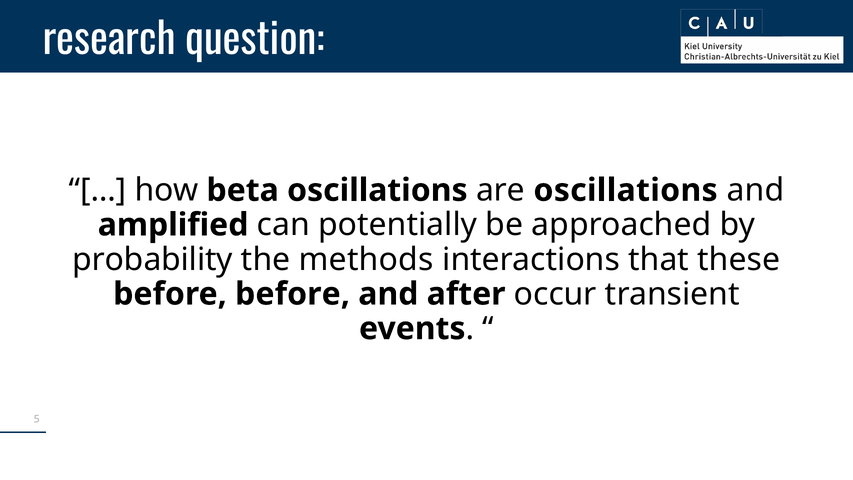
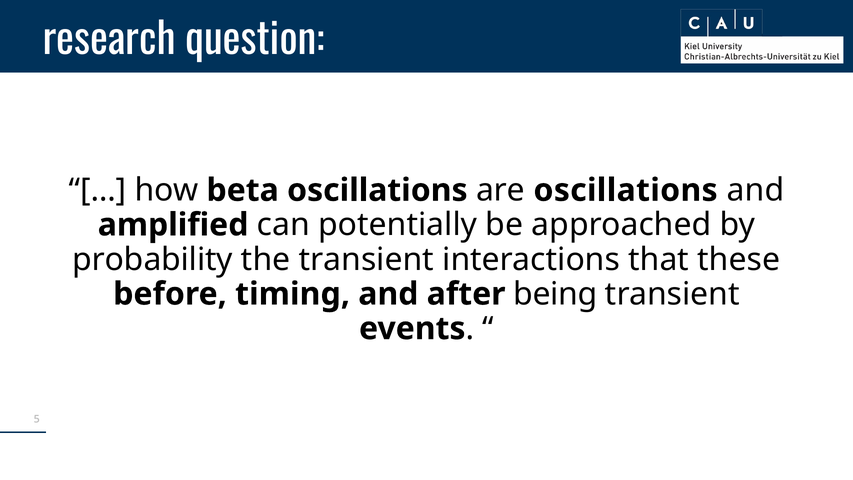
the methods: methods -> transient (366, 259)
before before: before -> timing (293, 294)
occur: occur -> being (555, 294)
